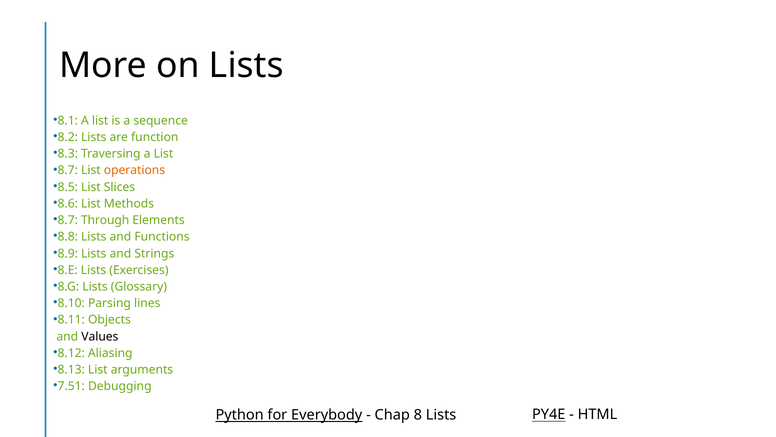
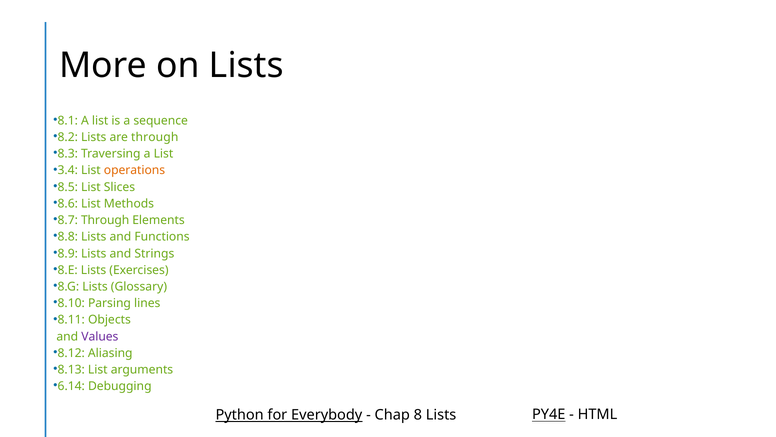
are function: function -> through (155, 137)
8.7: 8.7 -> 3.4 (68, 170)
Values colour: black -> purple (100, 336)
7.51: 7.51 -> 6.14 (71, 386)
